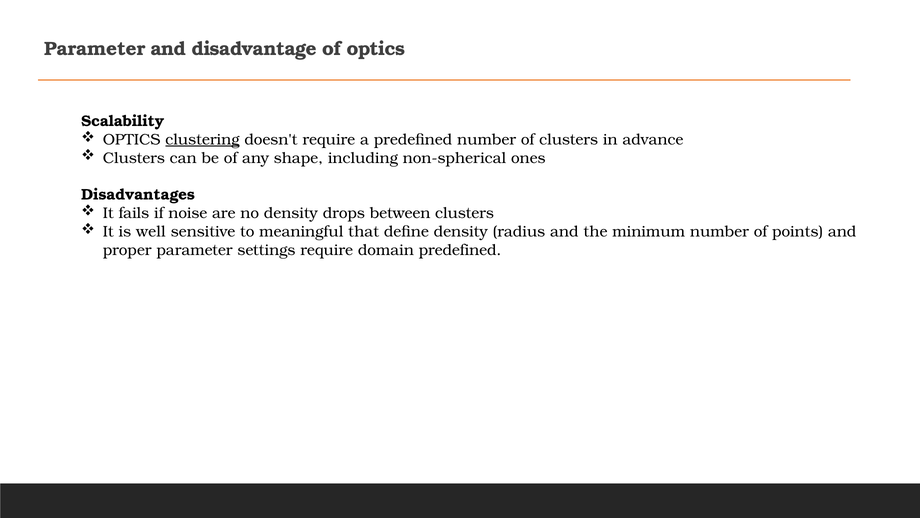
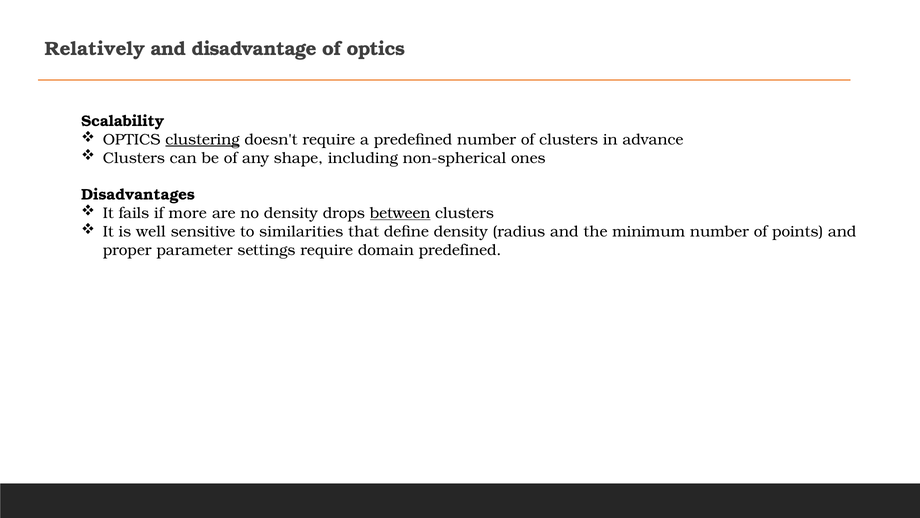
Parameter: Parameter -> Relatively (95, 49)
noise: noise -> more (188, 213)
between underline: none -> present (400, 213)
meaningful: meaningful -> similarities (301, 231)
